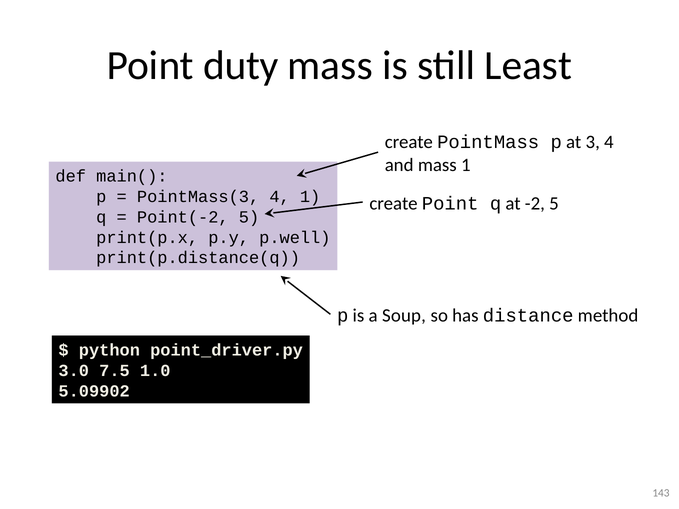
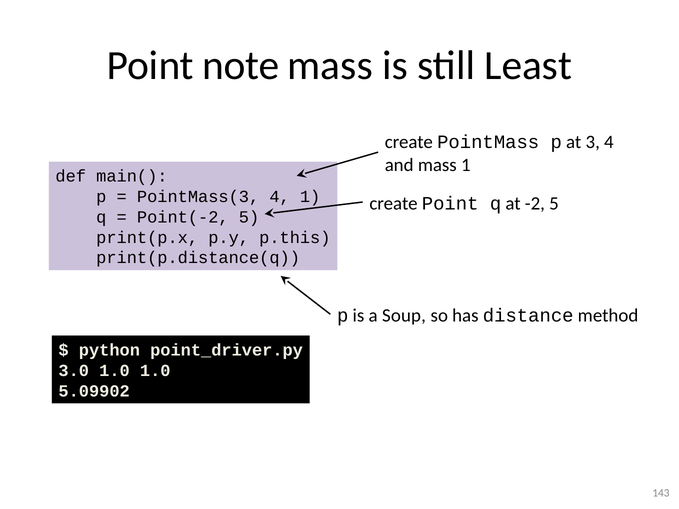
duty: duty -> note (241, 66)
p.well: p.well -> p.this (295, 238)
3.0 7.5: 7.5 -> 1.0 (115, 371)
